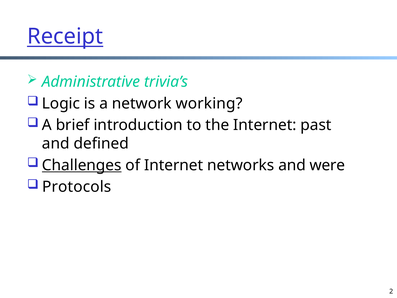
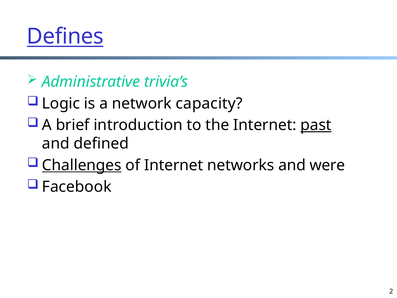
Receipt: Receipt -> Defines (65, 36)
working: working -> capacity (209, 103)
past underline: none -> present (316, 125)
Protocols: Protocols -> Facebook (77, 187)
